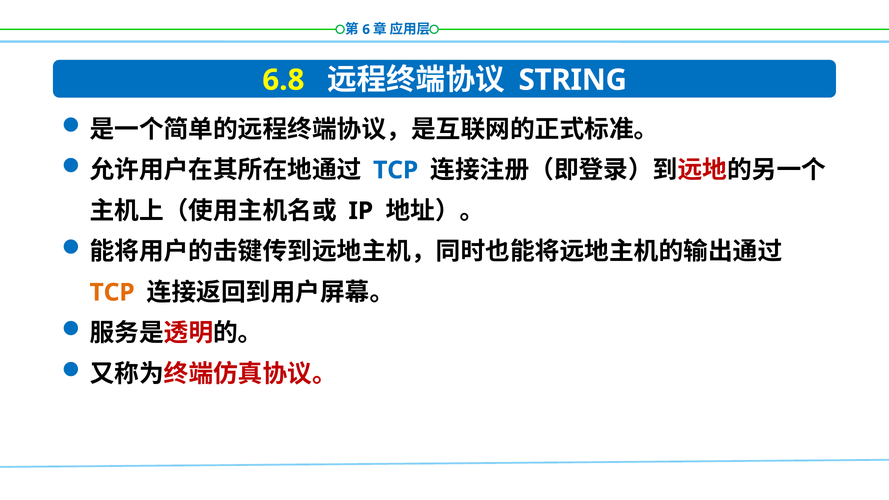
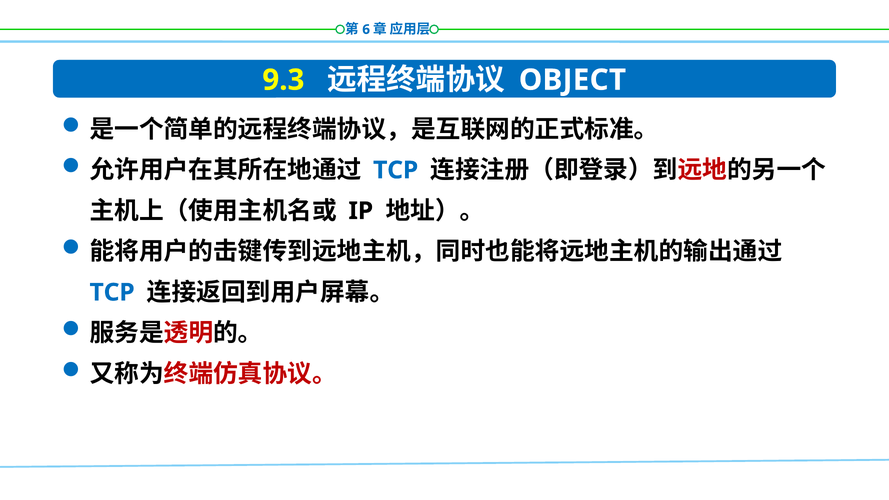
6.8: 6.8 -> 9.3 (283, 80)
STRING: STRING -> OBJECT (572, 80)
TCP colour: orange -> blue (112, 292)
